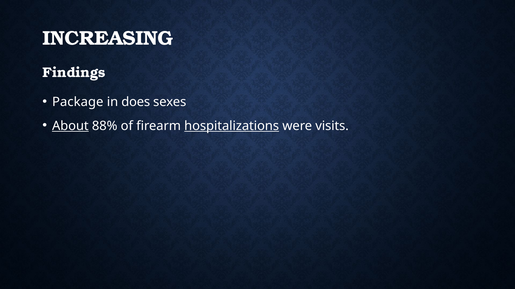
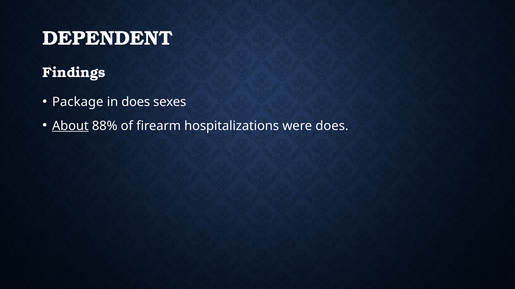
INCREASING: INCREASING -> DEPENDENT (108, 38)
hospitalizations underline: present -> none (232, 126)
were visits: visits -> does (332, 126)
